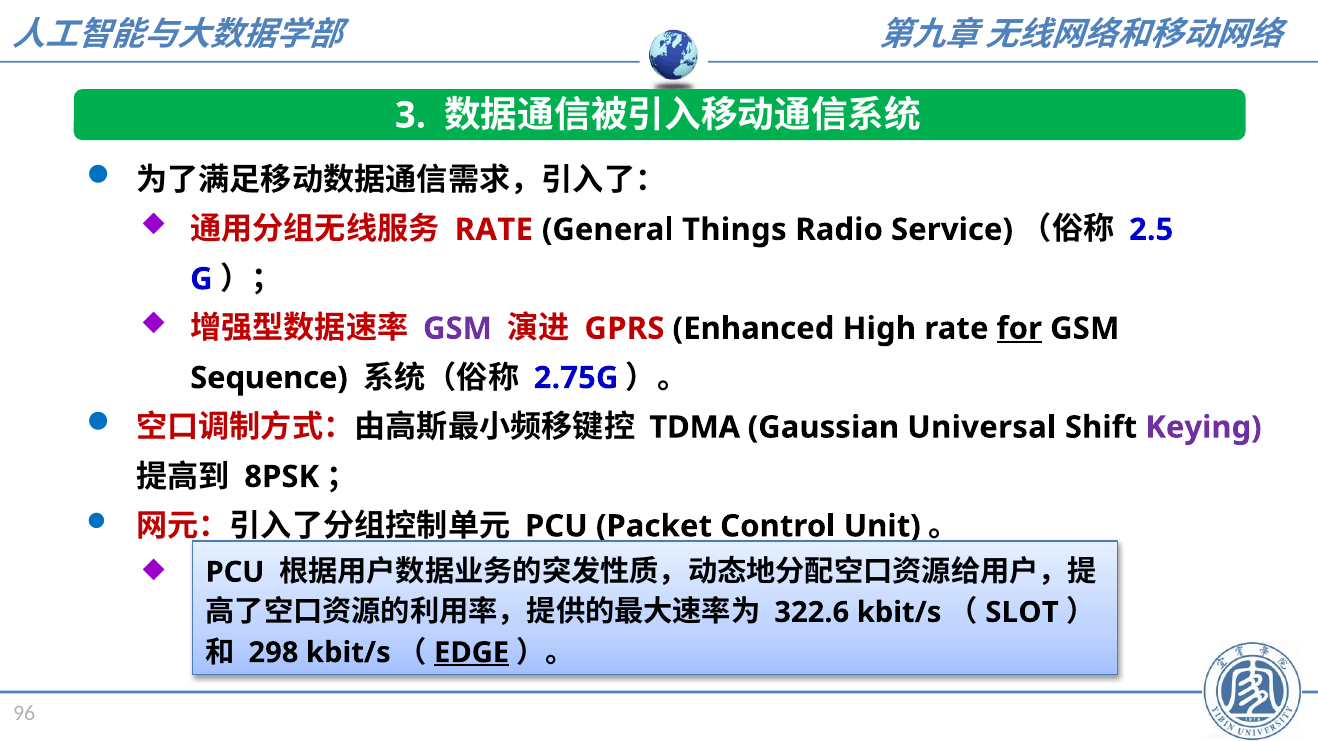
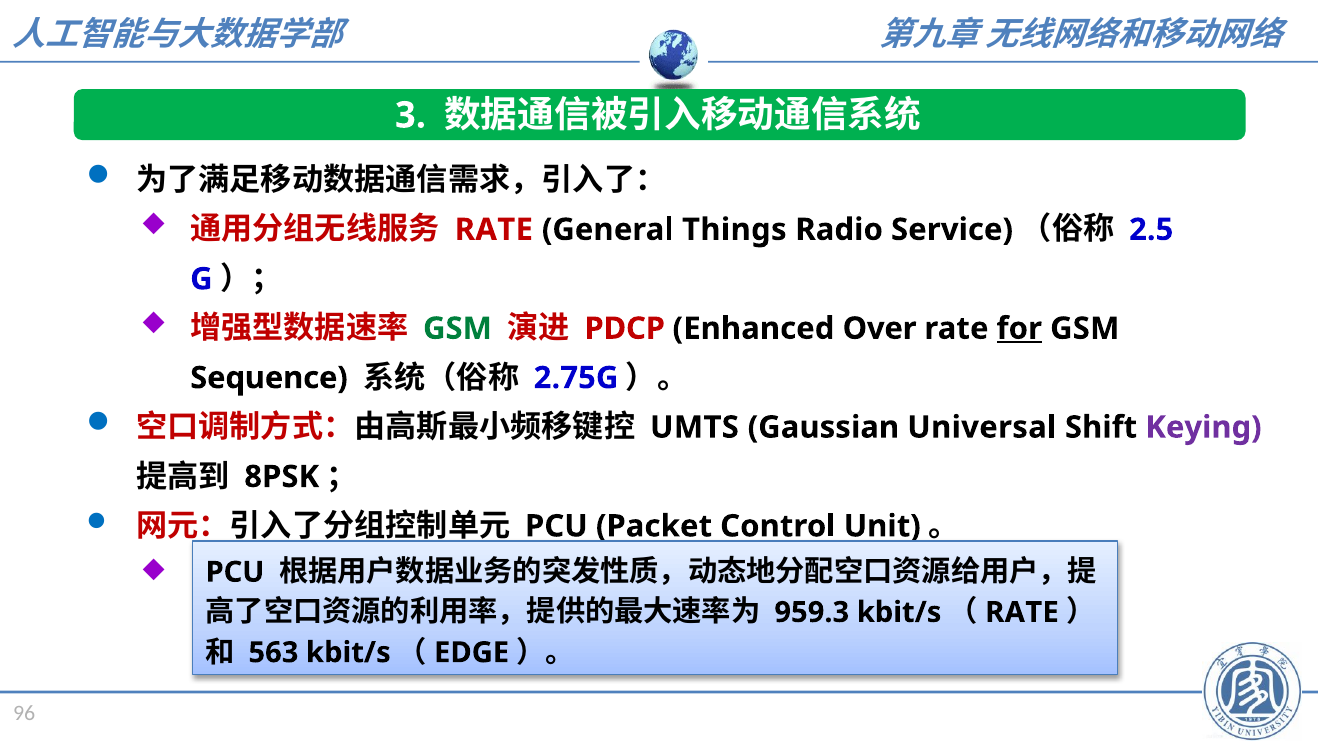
GSM colour: purple -> green (457, 329)
GPRS: GPRS -> PDCP (625, 329)
High: High -> Over (880, 329)
TDMA: TDMA -> UMTS (694, 428)
322.6: 322.6 -> 959.3 (812, 613)
SLOT: SLOT -> RATE (1022, 613)
298: 298 -> 563 (273, 653)
EDGE underline: present -> none (472, 653)
